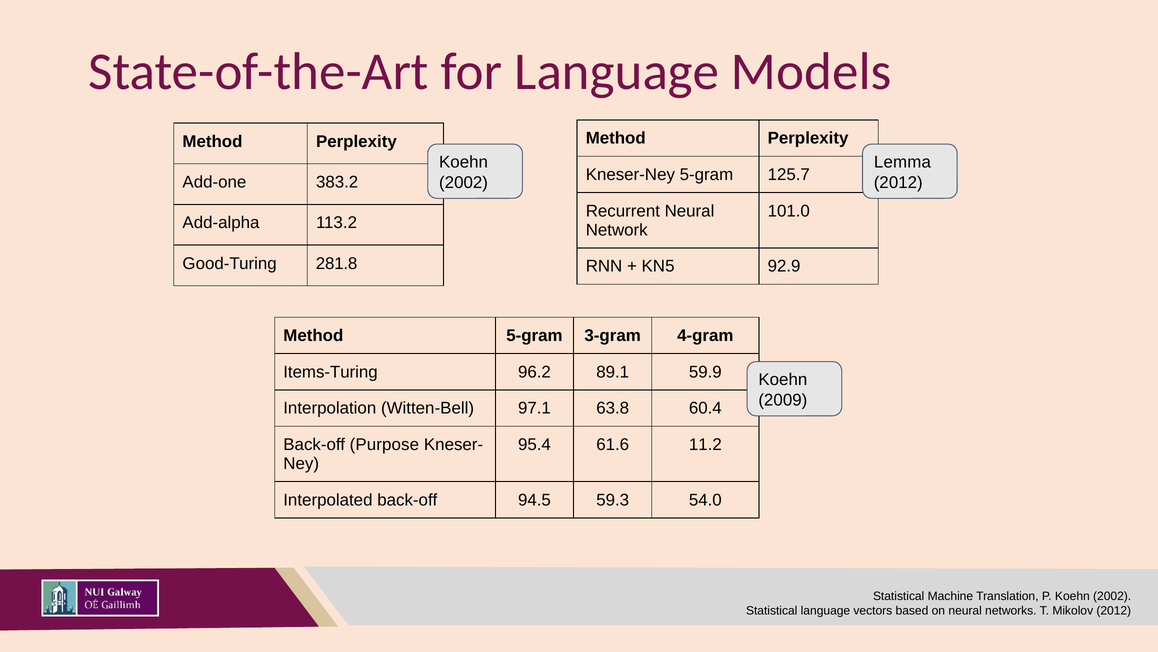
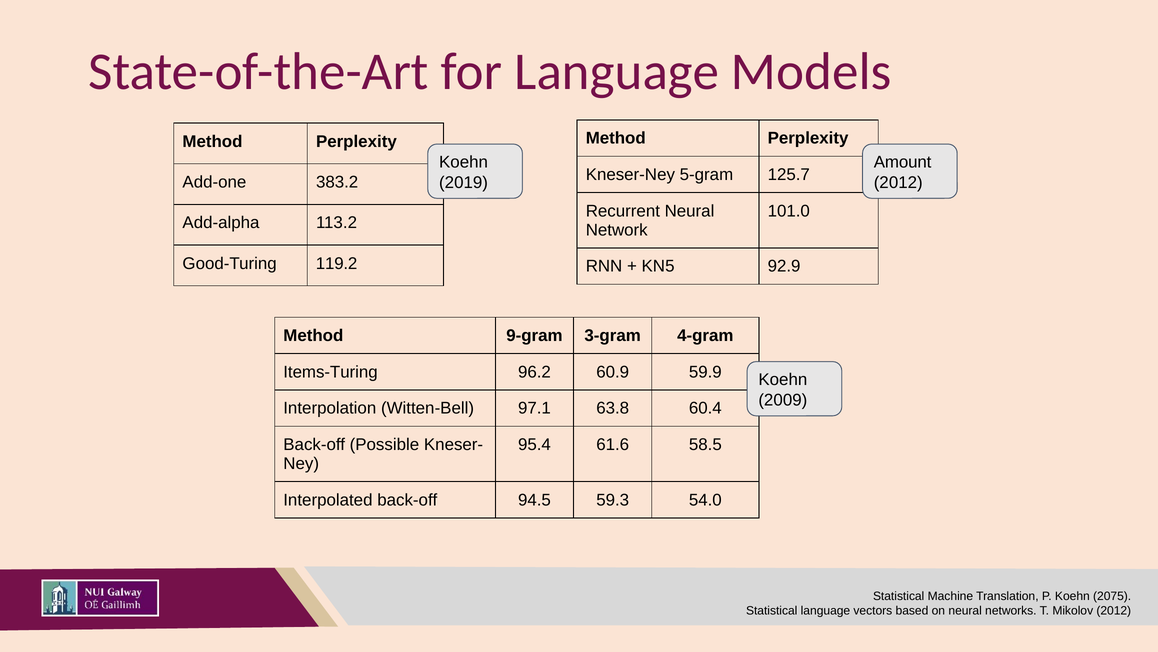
Lemma: Lemma -> Amount (903, 162)
2002: 2002 -> 2019 (464, 182)
281.8: 281.8 -> 119.2 (337, 263)
Method 5-gram: 5-gram -> 9-gram (534, 335)
89.1: 89.1 -> 60.9 (613, 372)
Purpose: Purpose -> Possible (384, 444)
11.2: 11.2 -> 58.5 (705, 444)
P Koehn 2002: 2002 -> 2075 (1112, 595)
